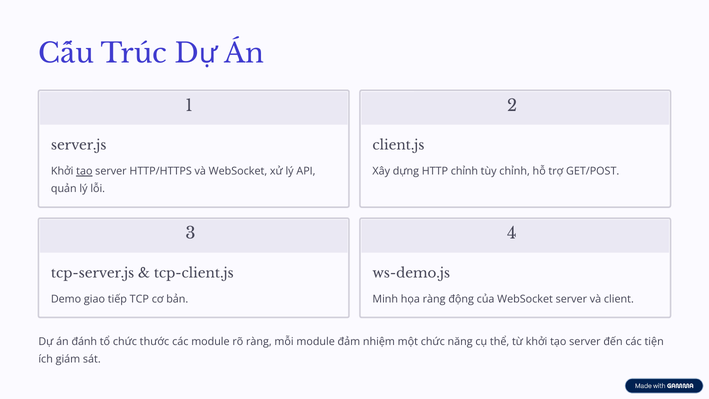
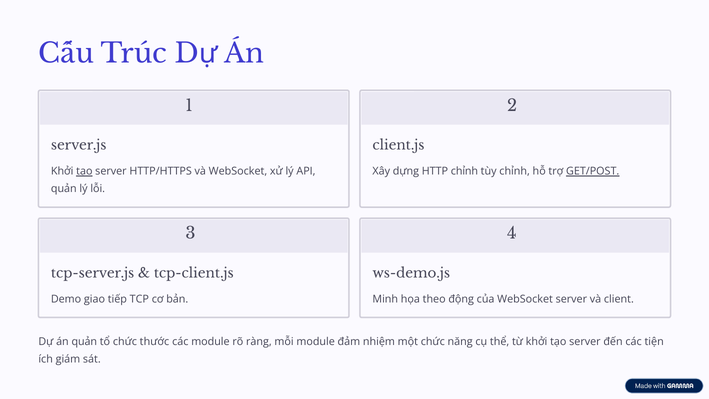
GET/POST underline: none -> present (593, 171)
họa ràng: ràng -> theo (434, 299)
án đánh: đánh -> quản (84, 342)
